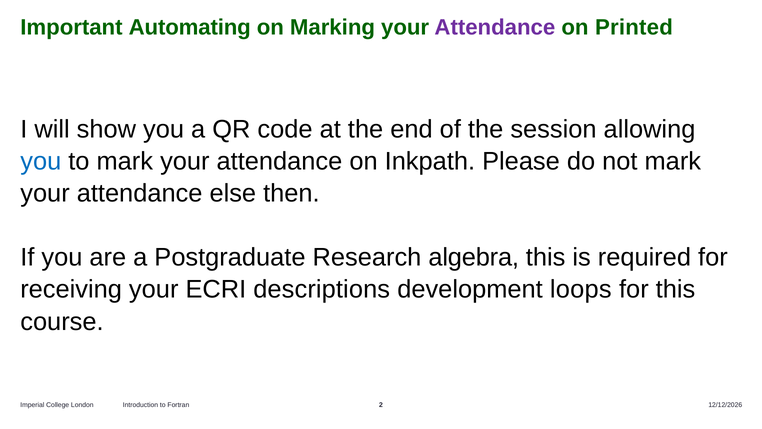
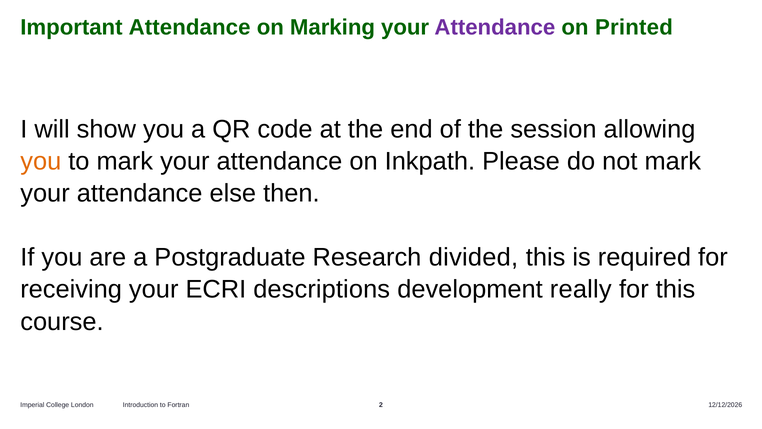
Important Automating: Automating -> Attendance (190, 28)
you colour: blue -> orange (41, 161)
algebra: algebra -> divided (474, 257)
loops: loops -> really (581, 289)
